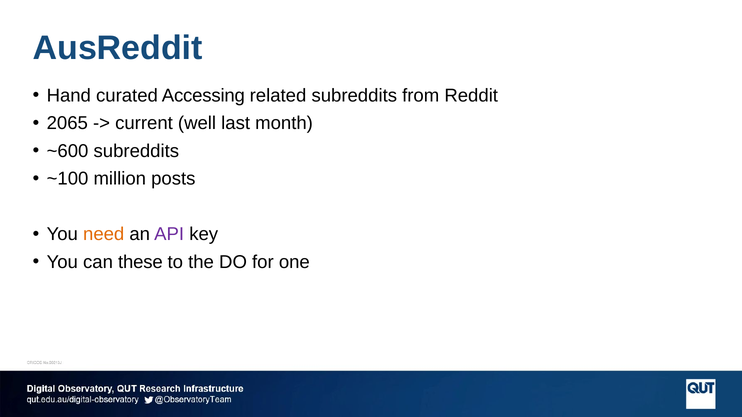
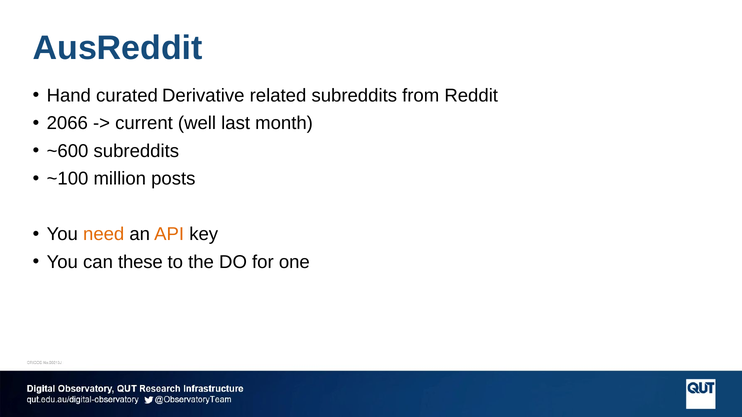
Accessing: Accessing -> Derivative (203, 96)
2065: 2065 -> 2066 (67, 123)
API colour: purple -> orange (169, 234)
